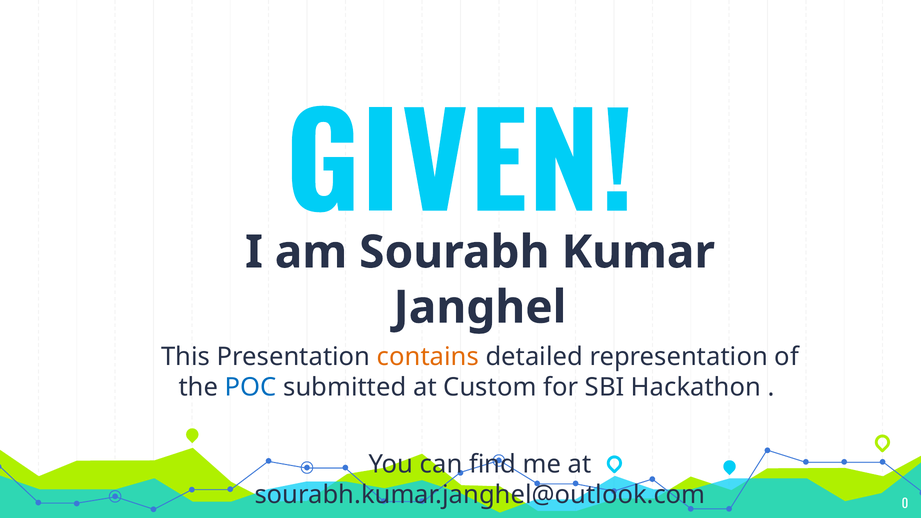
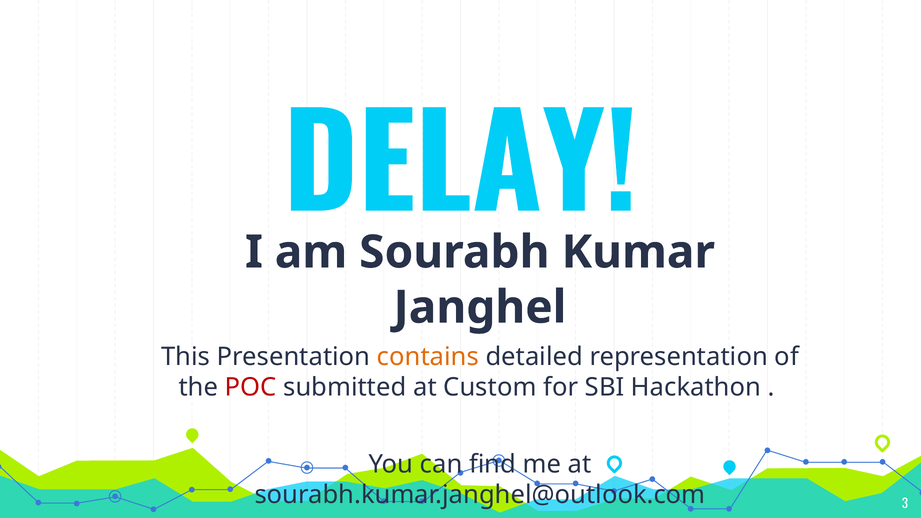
GIVEN: GIVEN -> DELAY (461, 169)
POC colour: blue -> red (251, 388)
0: 0 -> 3 (905, 504)
